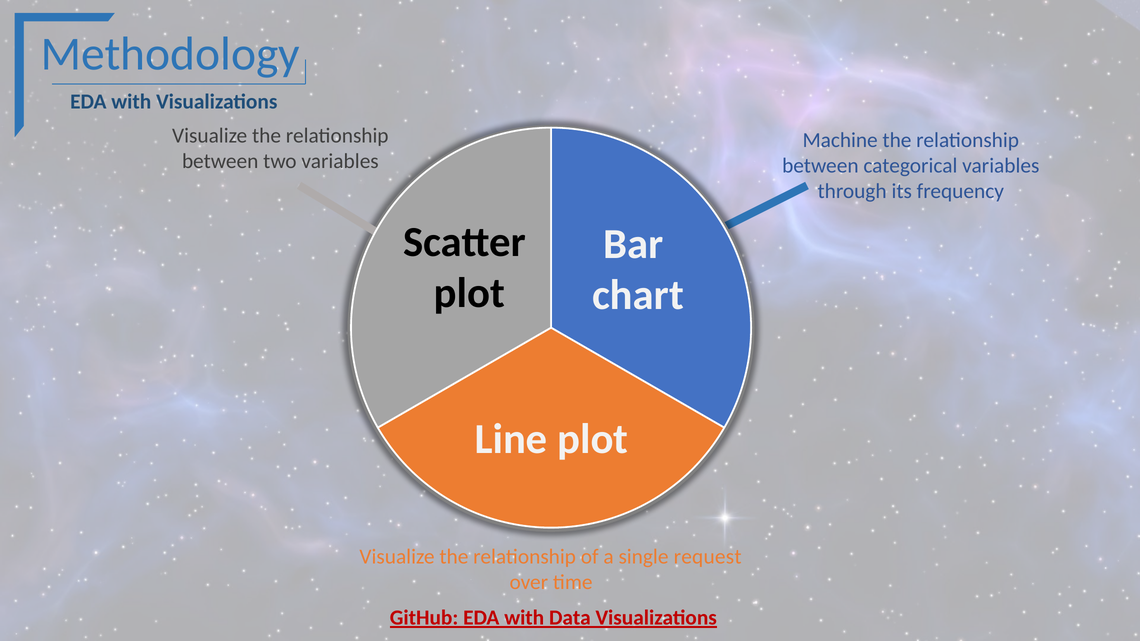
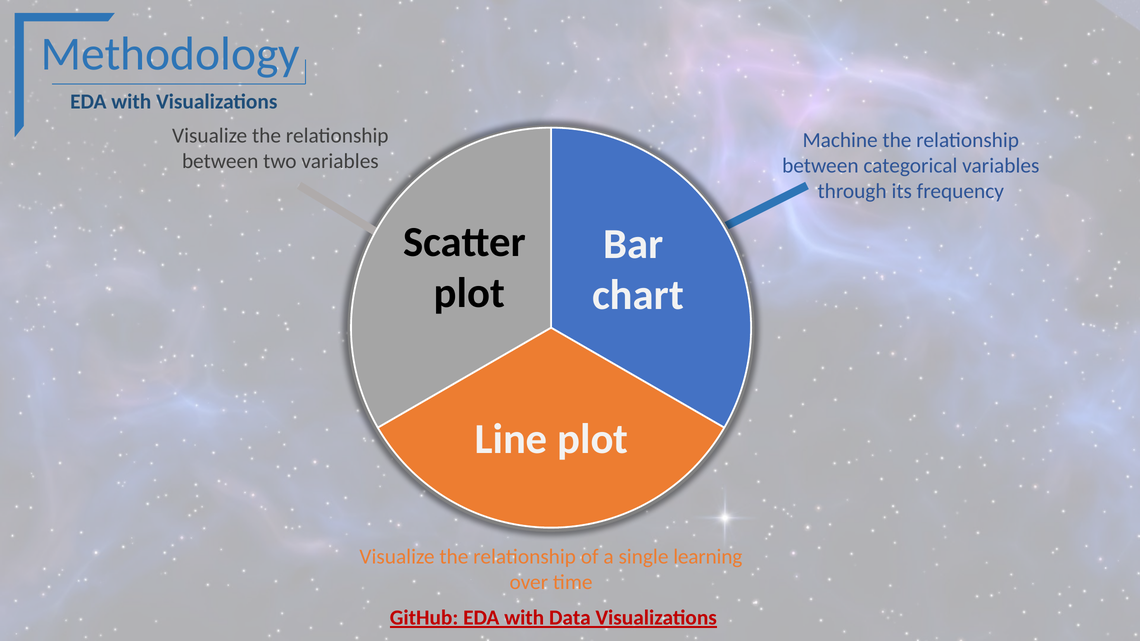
request: request -> learning (708, 557)
